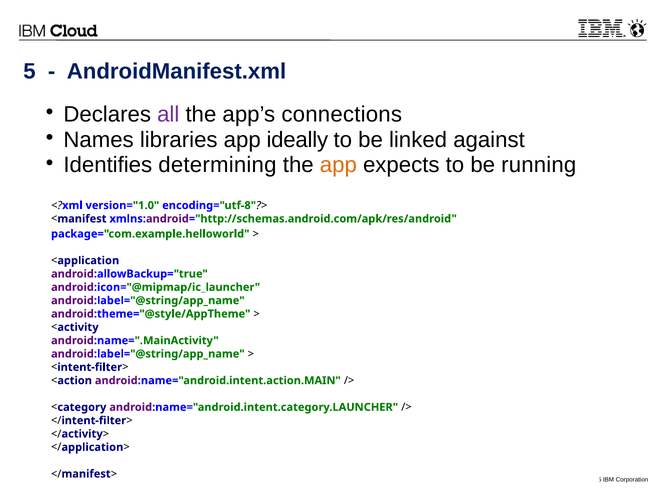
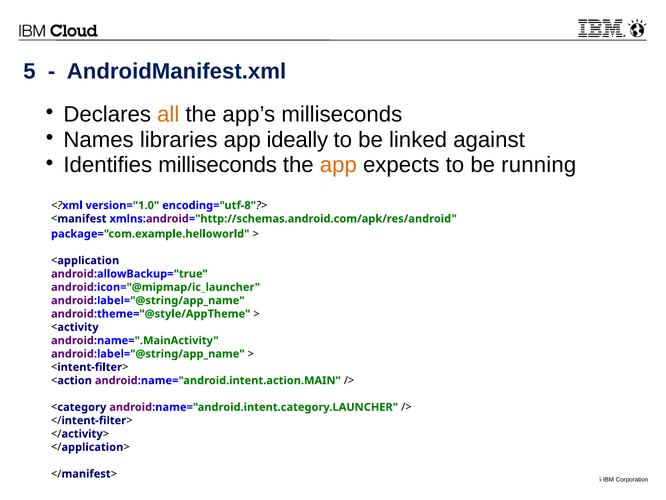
all colour: purple -> orange (168, 114)
app’s connections: connections -> milliseconds (342, 114)
Identifies determining: determining -> milliseconds (218, 165)
